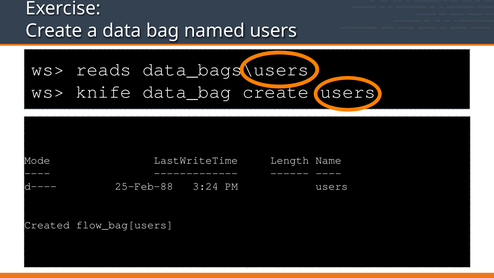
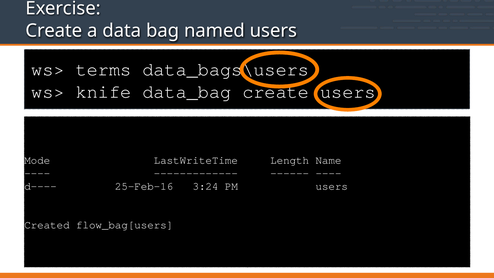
reads: reads -> terms (103, 69)
25-Feb-88: 25-Feb-88 -> 25-Feb-16 (144, 186)
